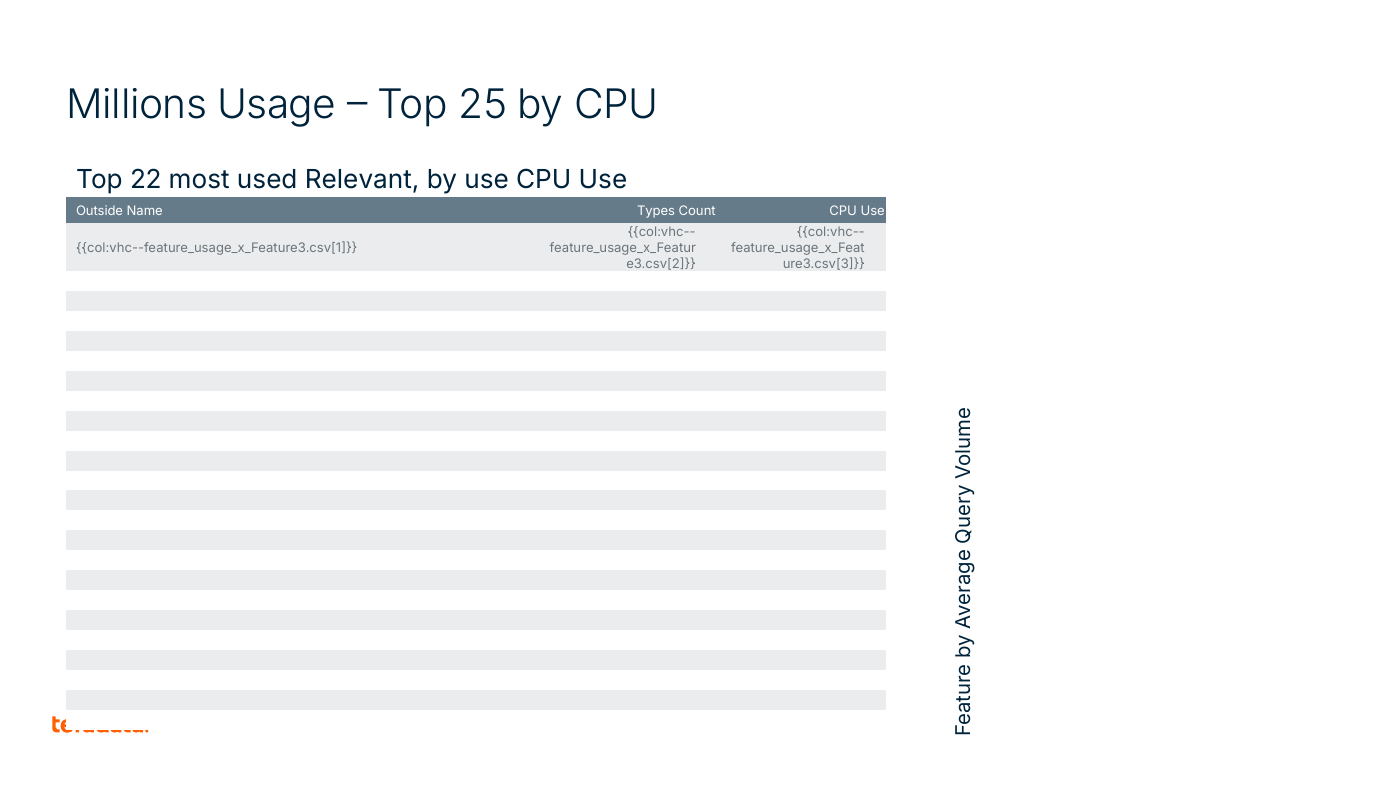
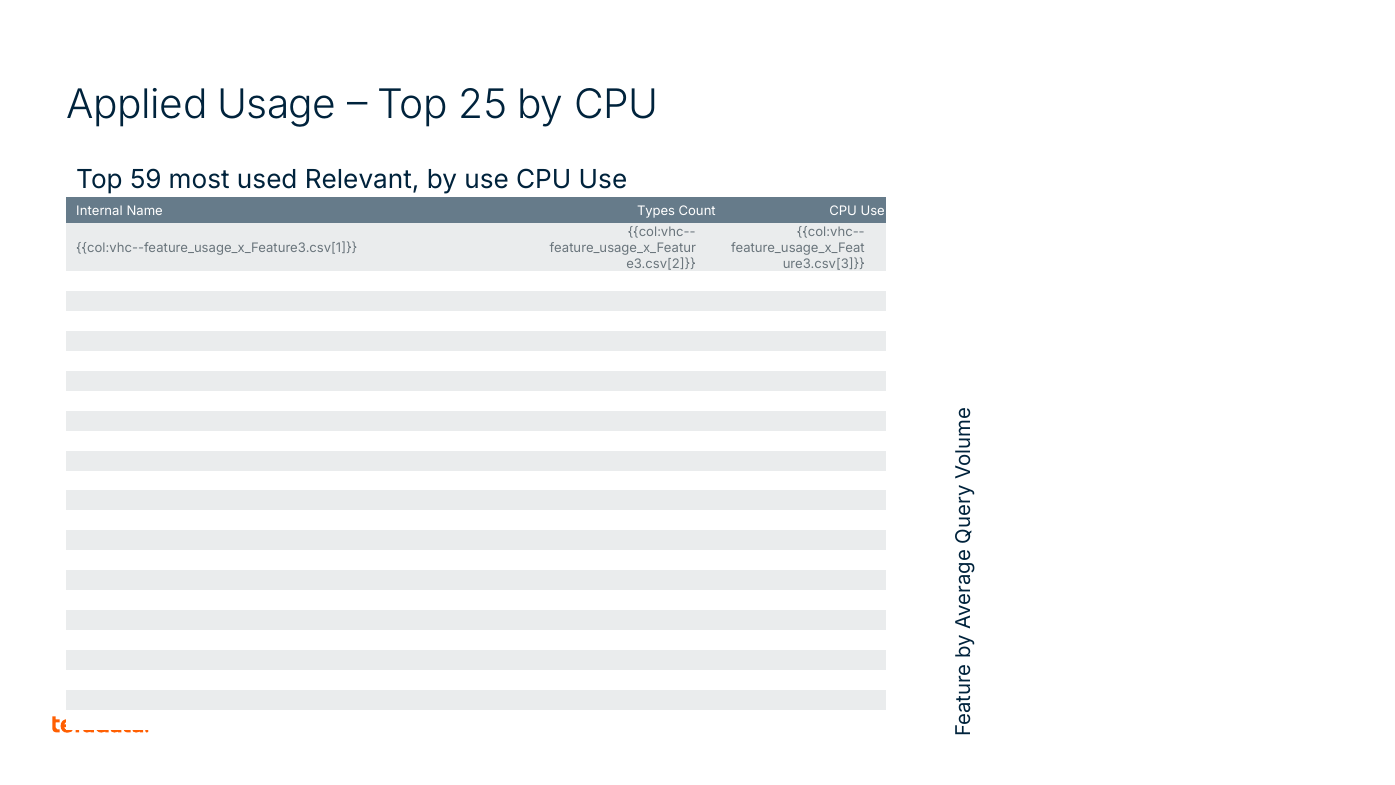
Millions: Millions -> Applied (137, 105)
22: 22 -> 59 (146, 180)
Outside: Outside -> Internal (100, 211)
